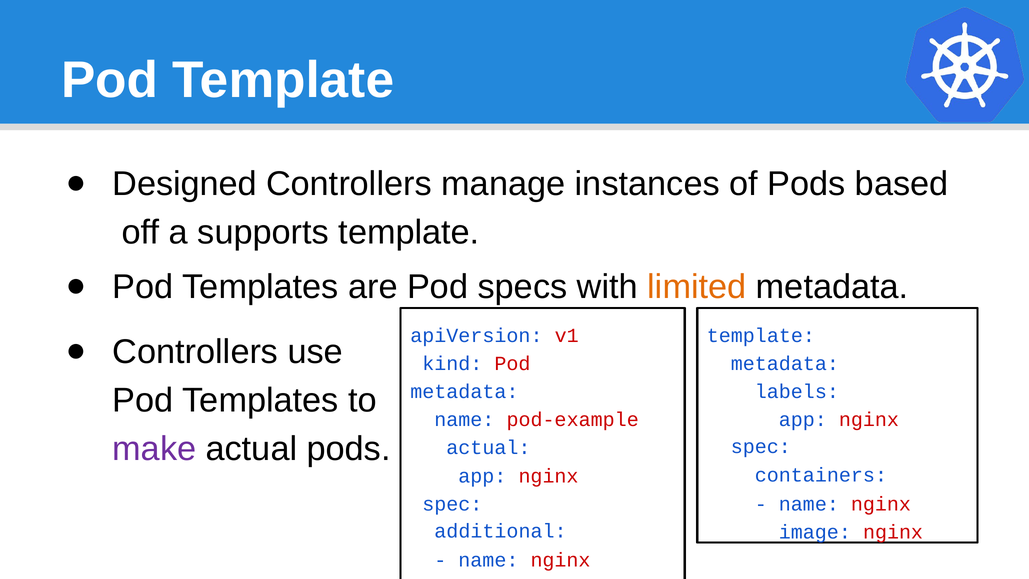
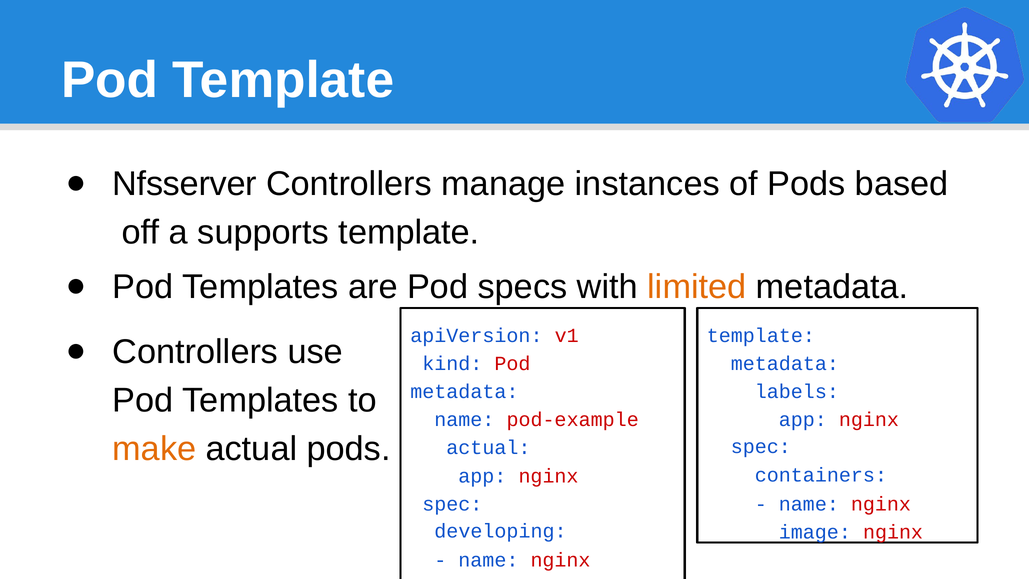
Designed: Designed -> Nfsserver (185, 184)
make colour: purple -> orange (154, 449)
additional: additional -> developing (500, 531)
